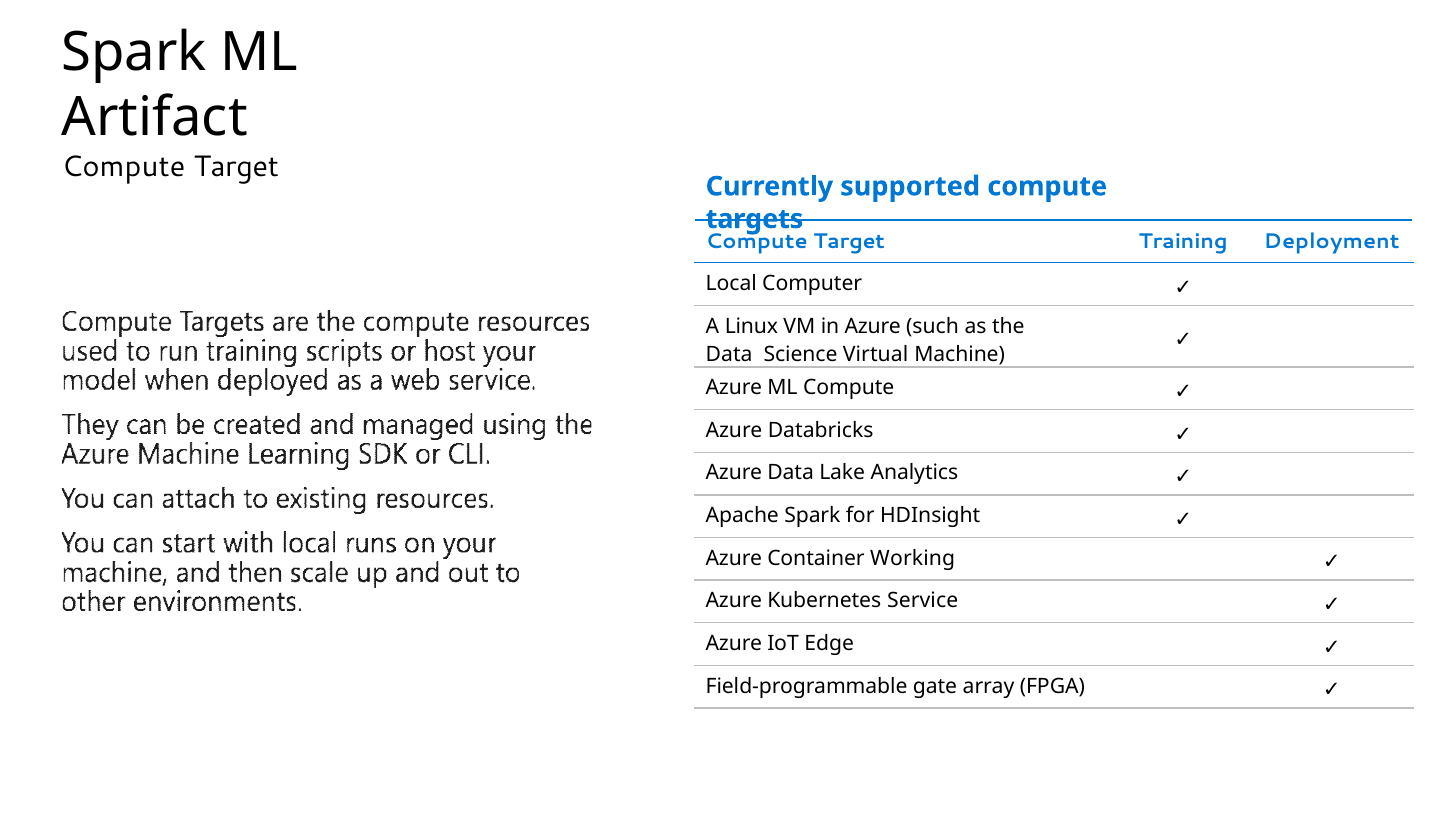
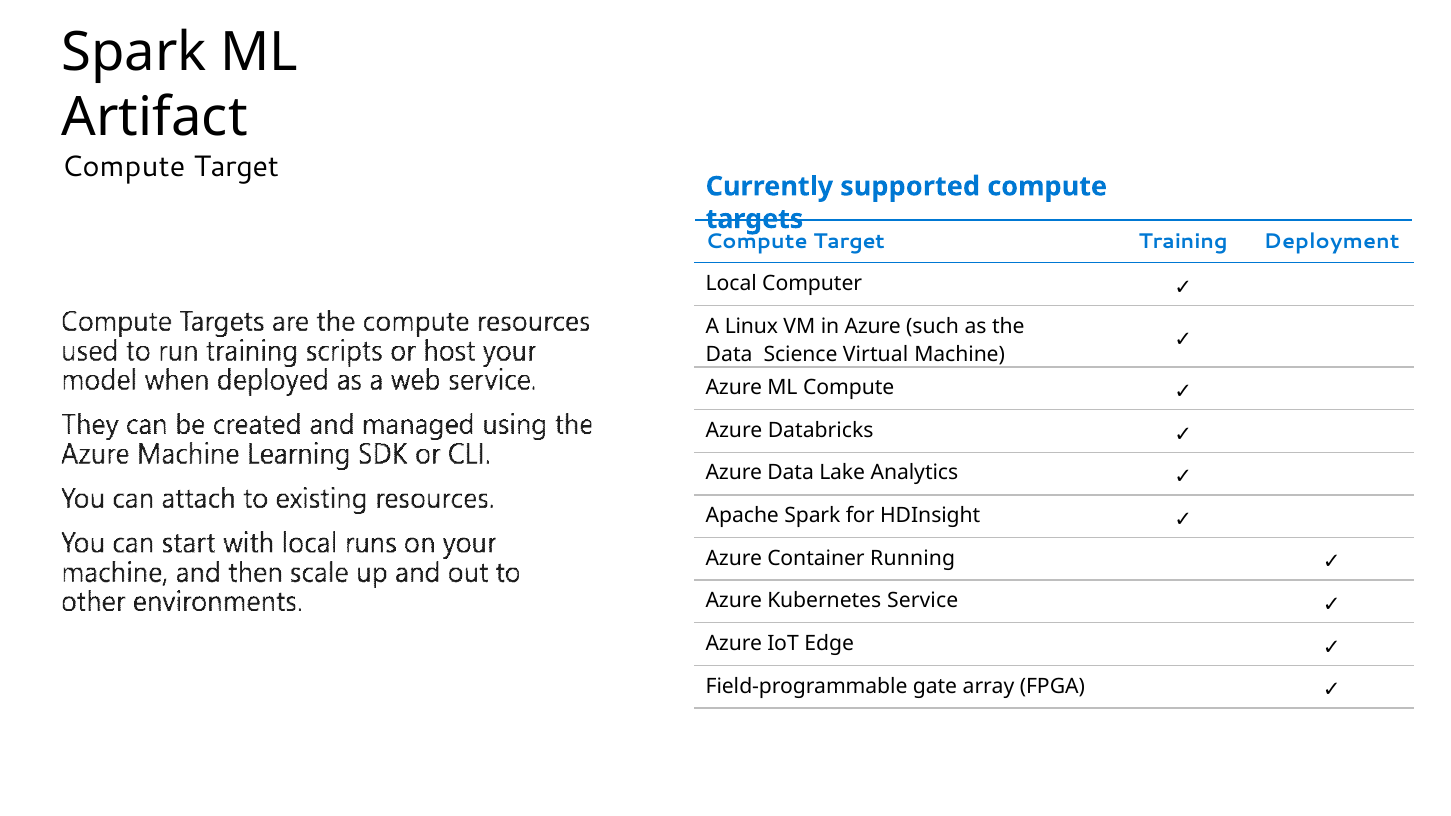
Working: Working -> Running (913, 558)
